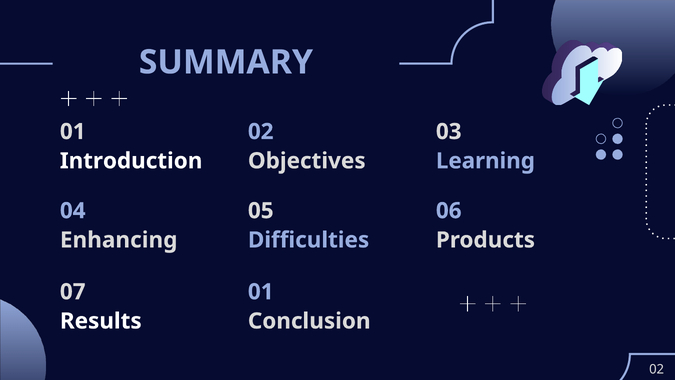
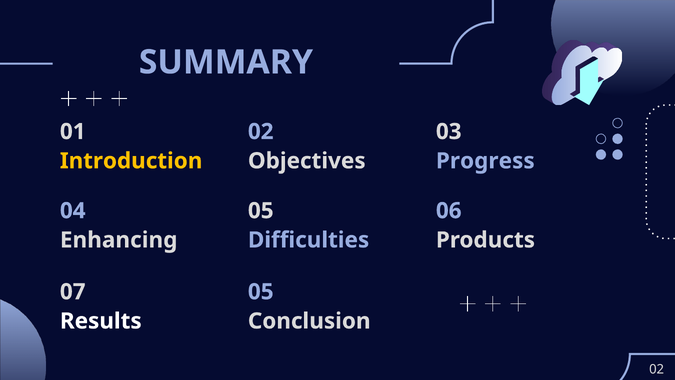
Introduction colour: white -> yellow (131, 161)
Learning: Learning -> Progress (485, 161)
07 01: 01 -> 05 (261, 292)
